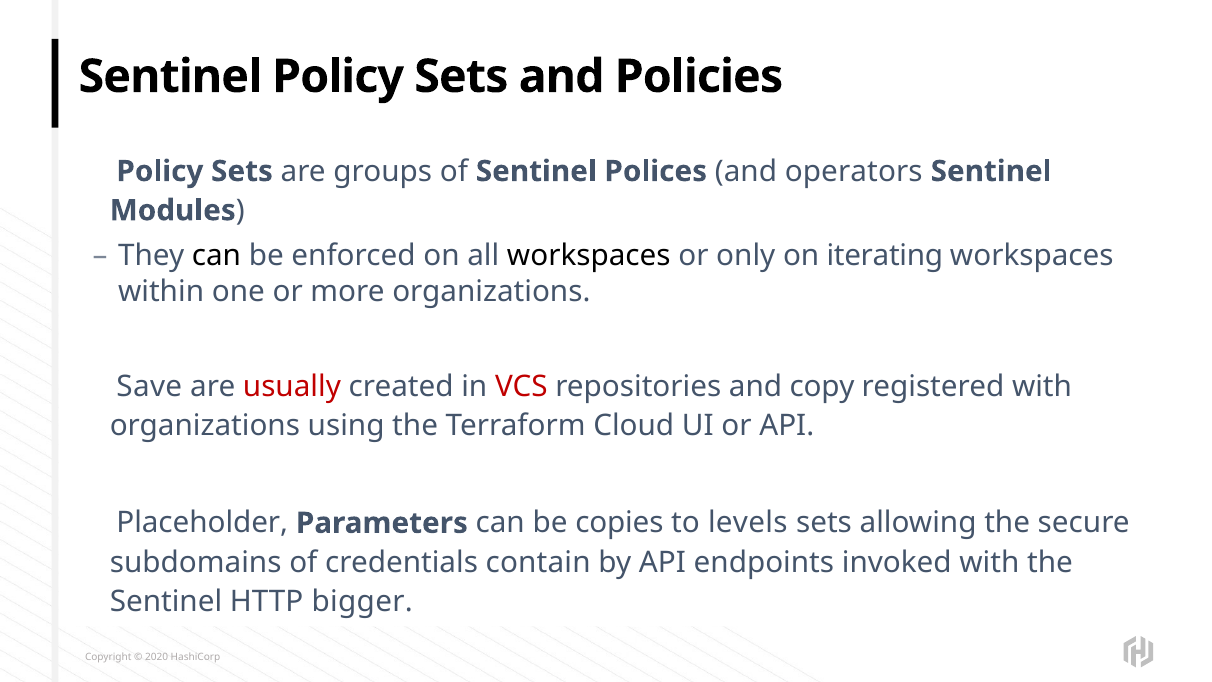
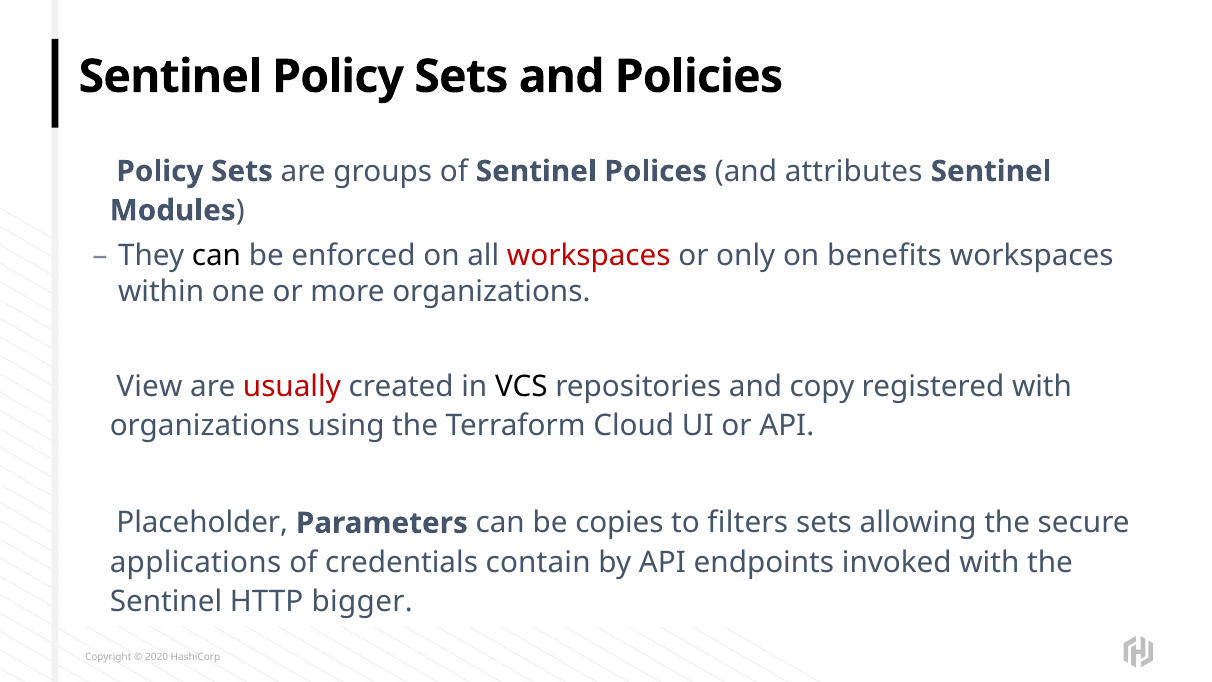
operators: operators -> attributes (854, 171)
workspaces colour: black -> red (589, 256)
iterating: iterating -> benefits (884, 256)
Save: Save -> View (149, 386)
VCS colour: red -> black (521, 386)
levels: levels -> filters (748, 523)
subdomains: subdomains -> applications (196, 562)
